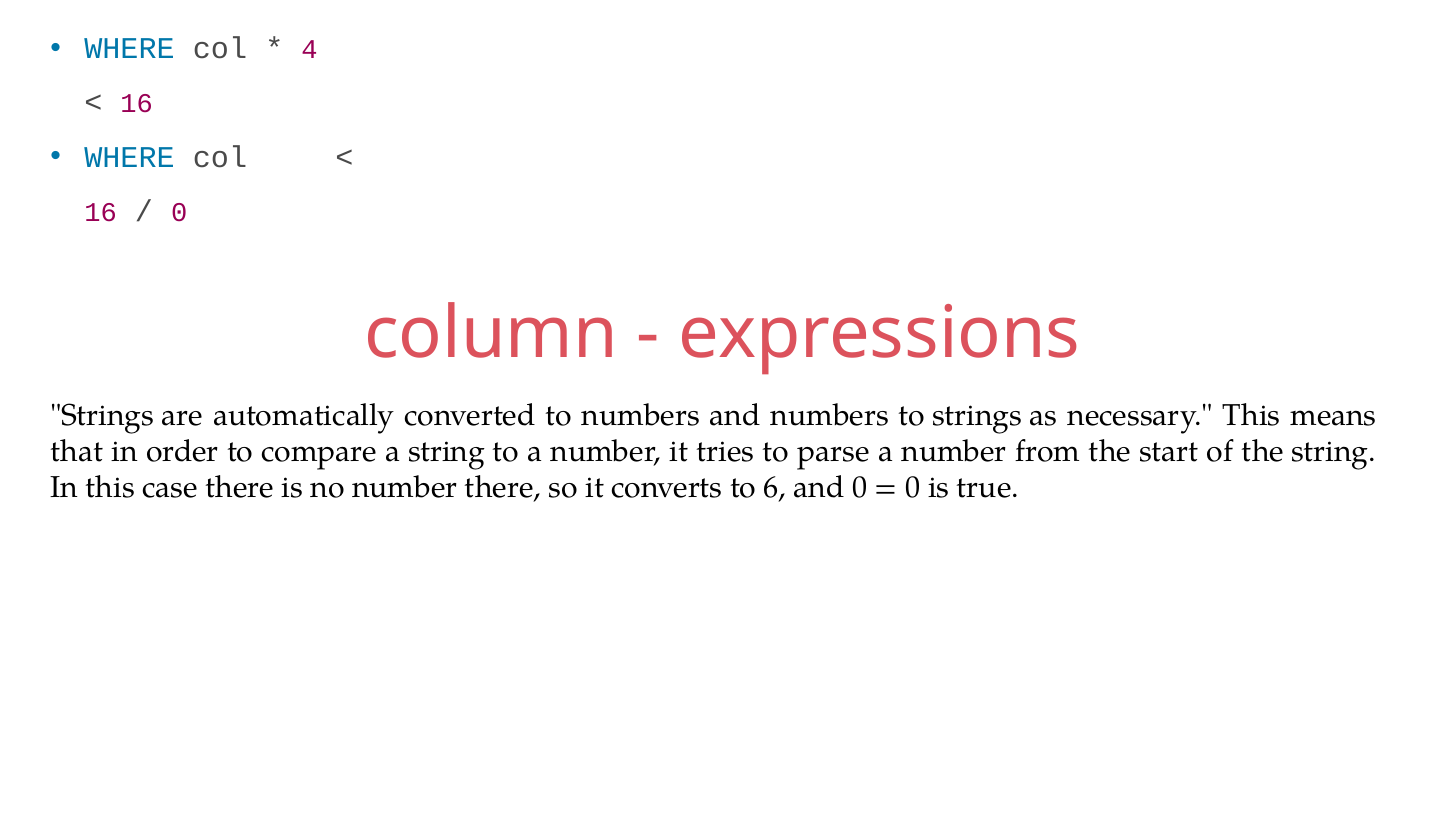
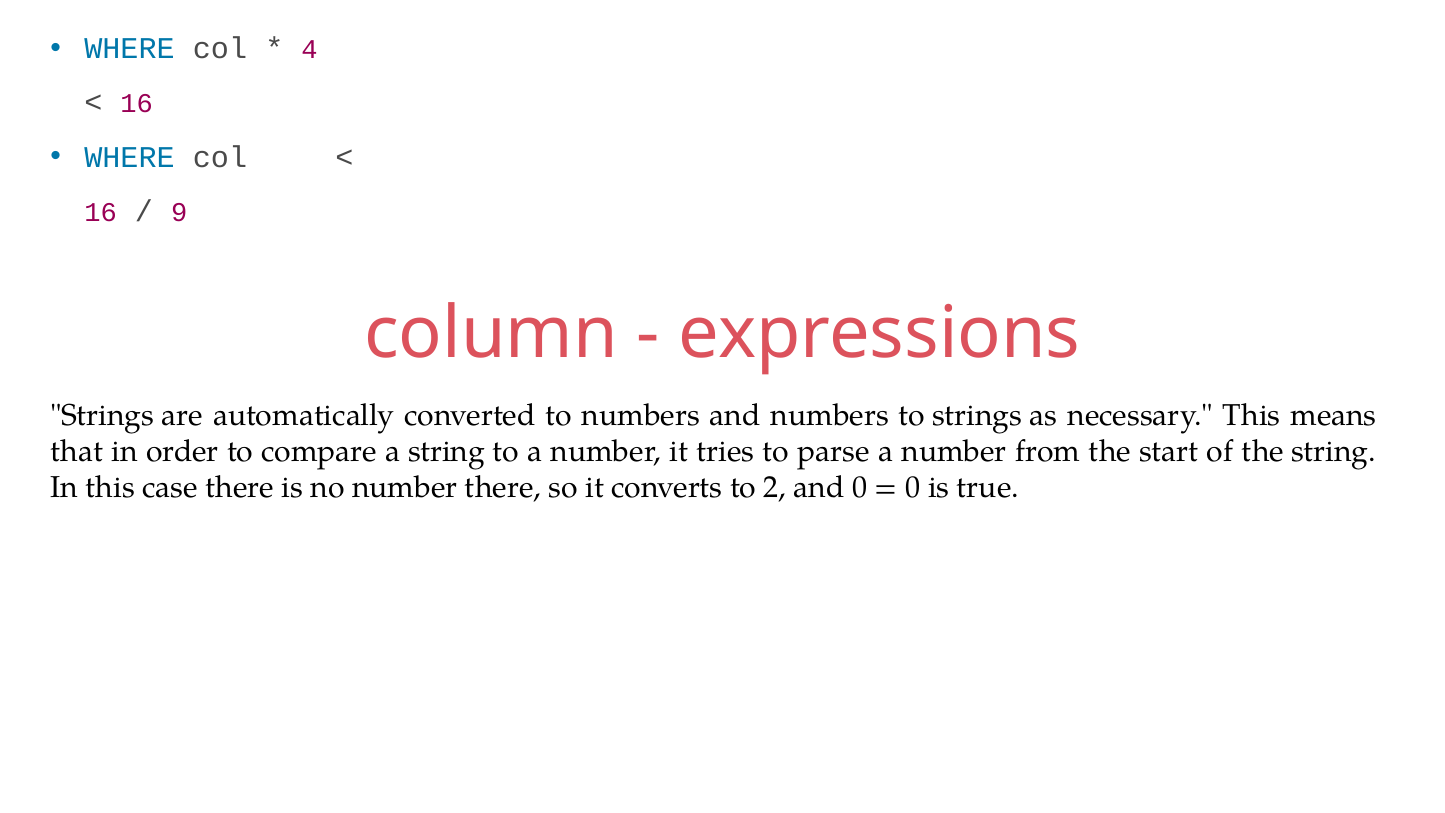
0: 0 -> 9 (179, 212)
6: 6 -> 2 (775, 487)
